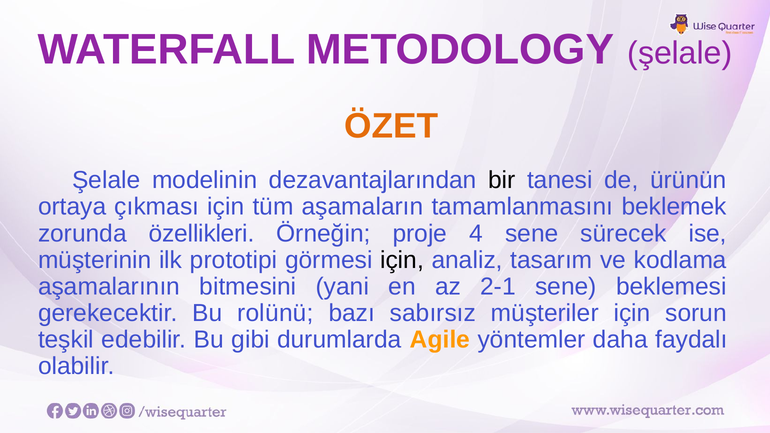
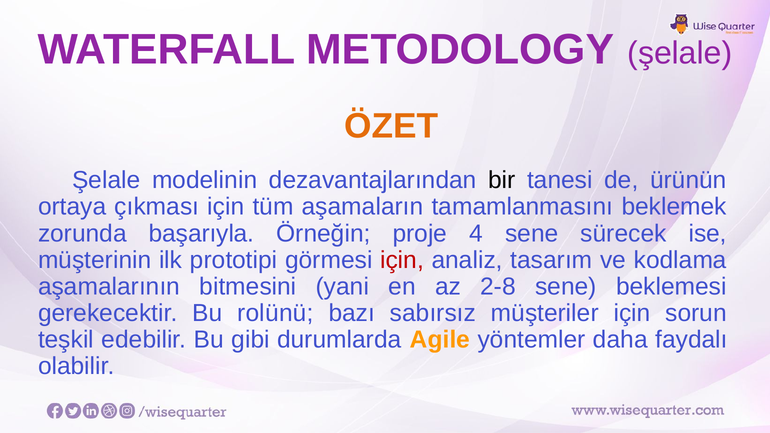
özellikleri: özellikleri -> başarıyla (202, 233)
için colour: black -> red (402, 260)
2-1: 2-1 -> 2-8 (498, 287)
